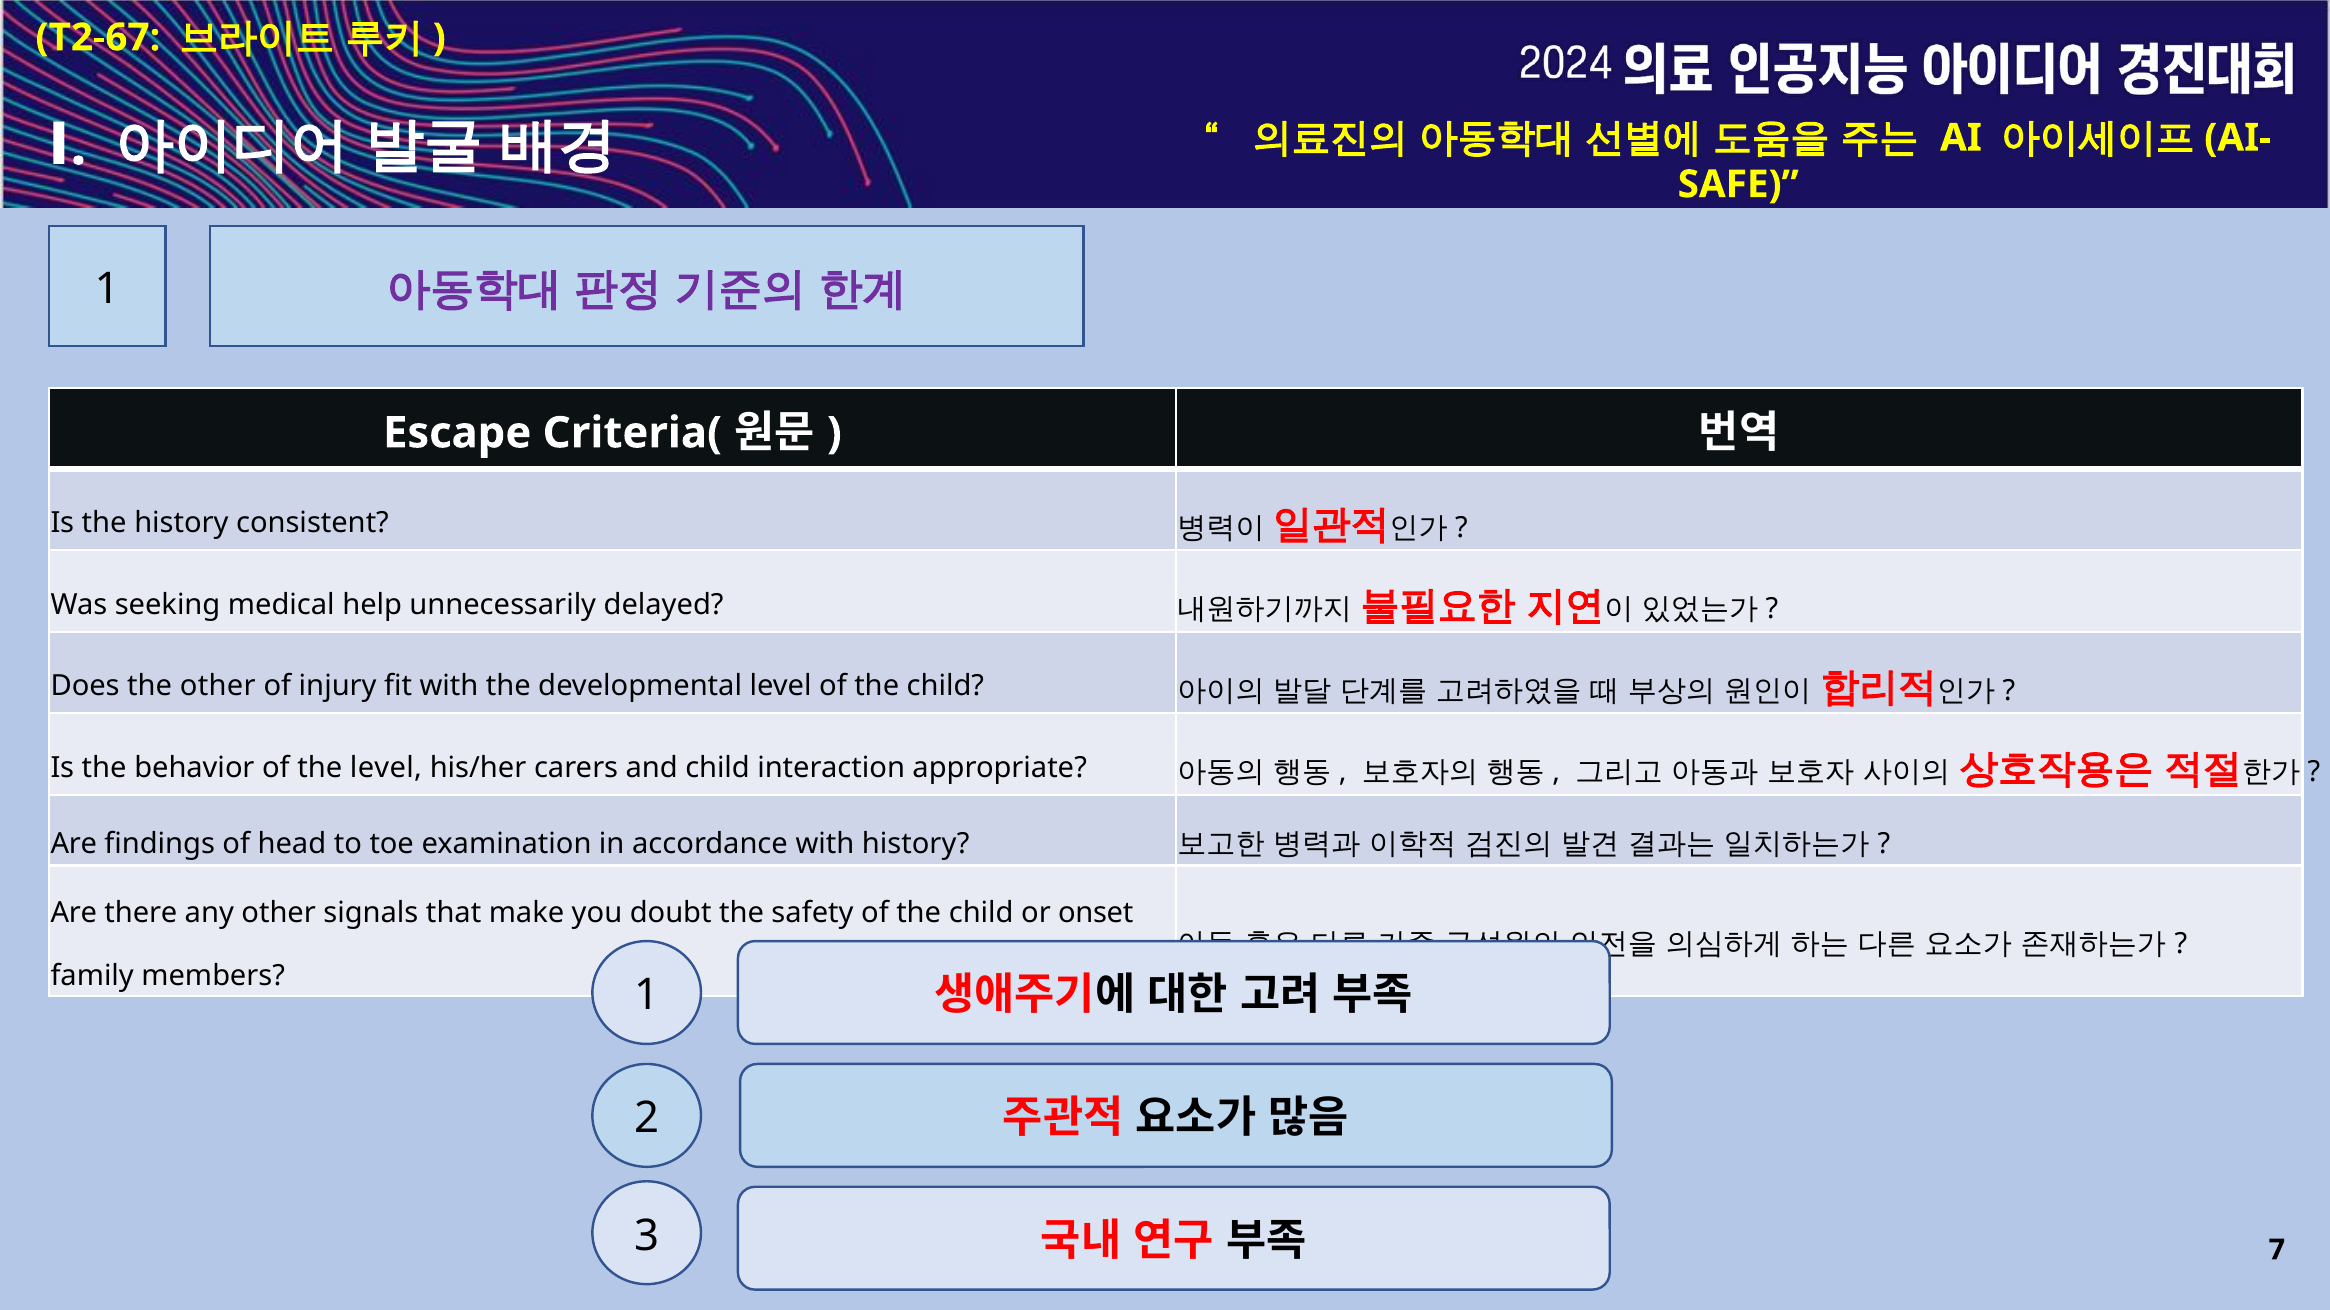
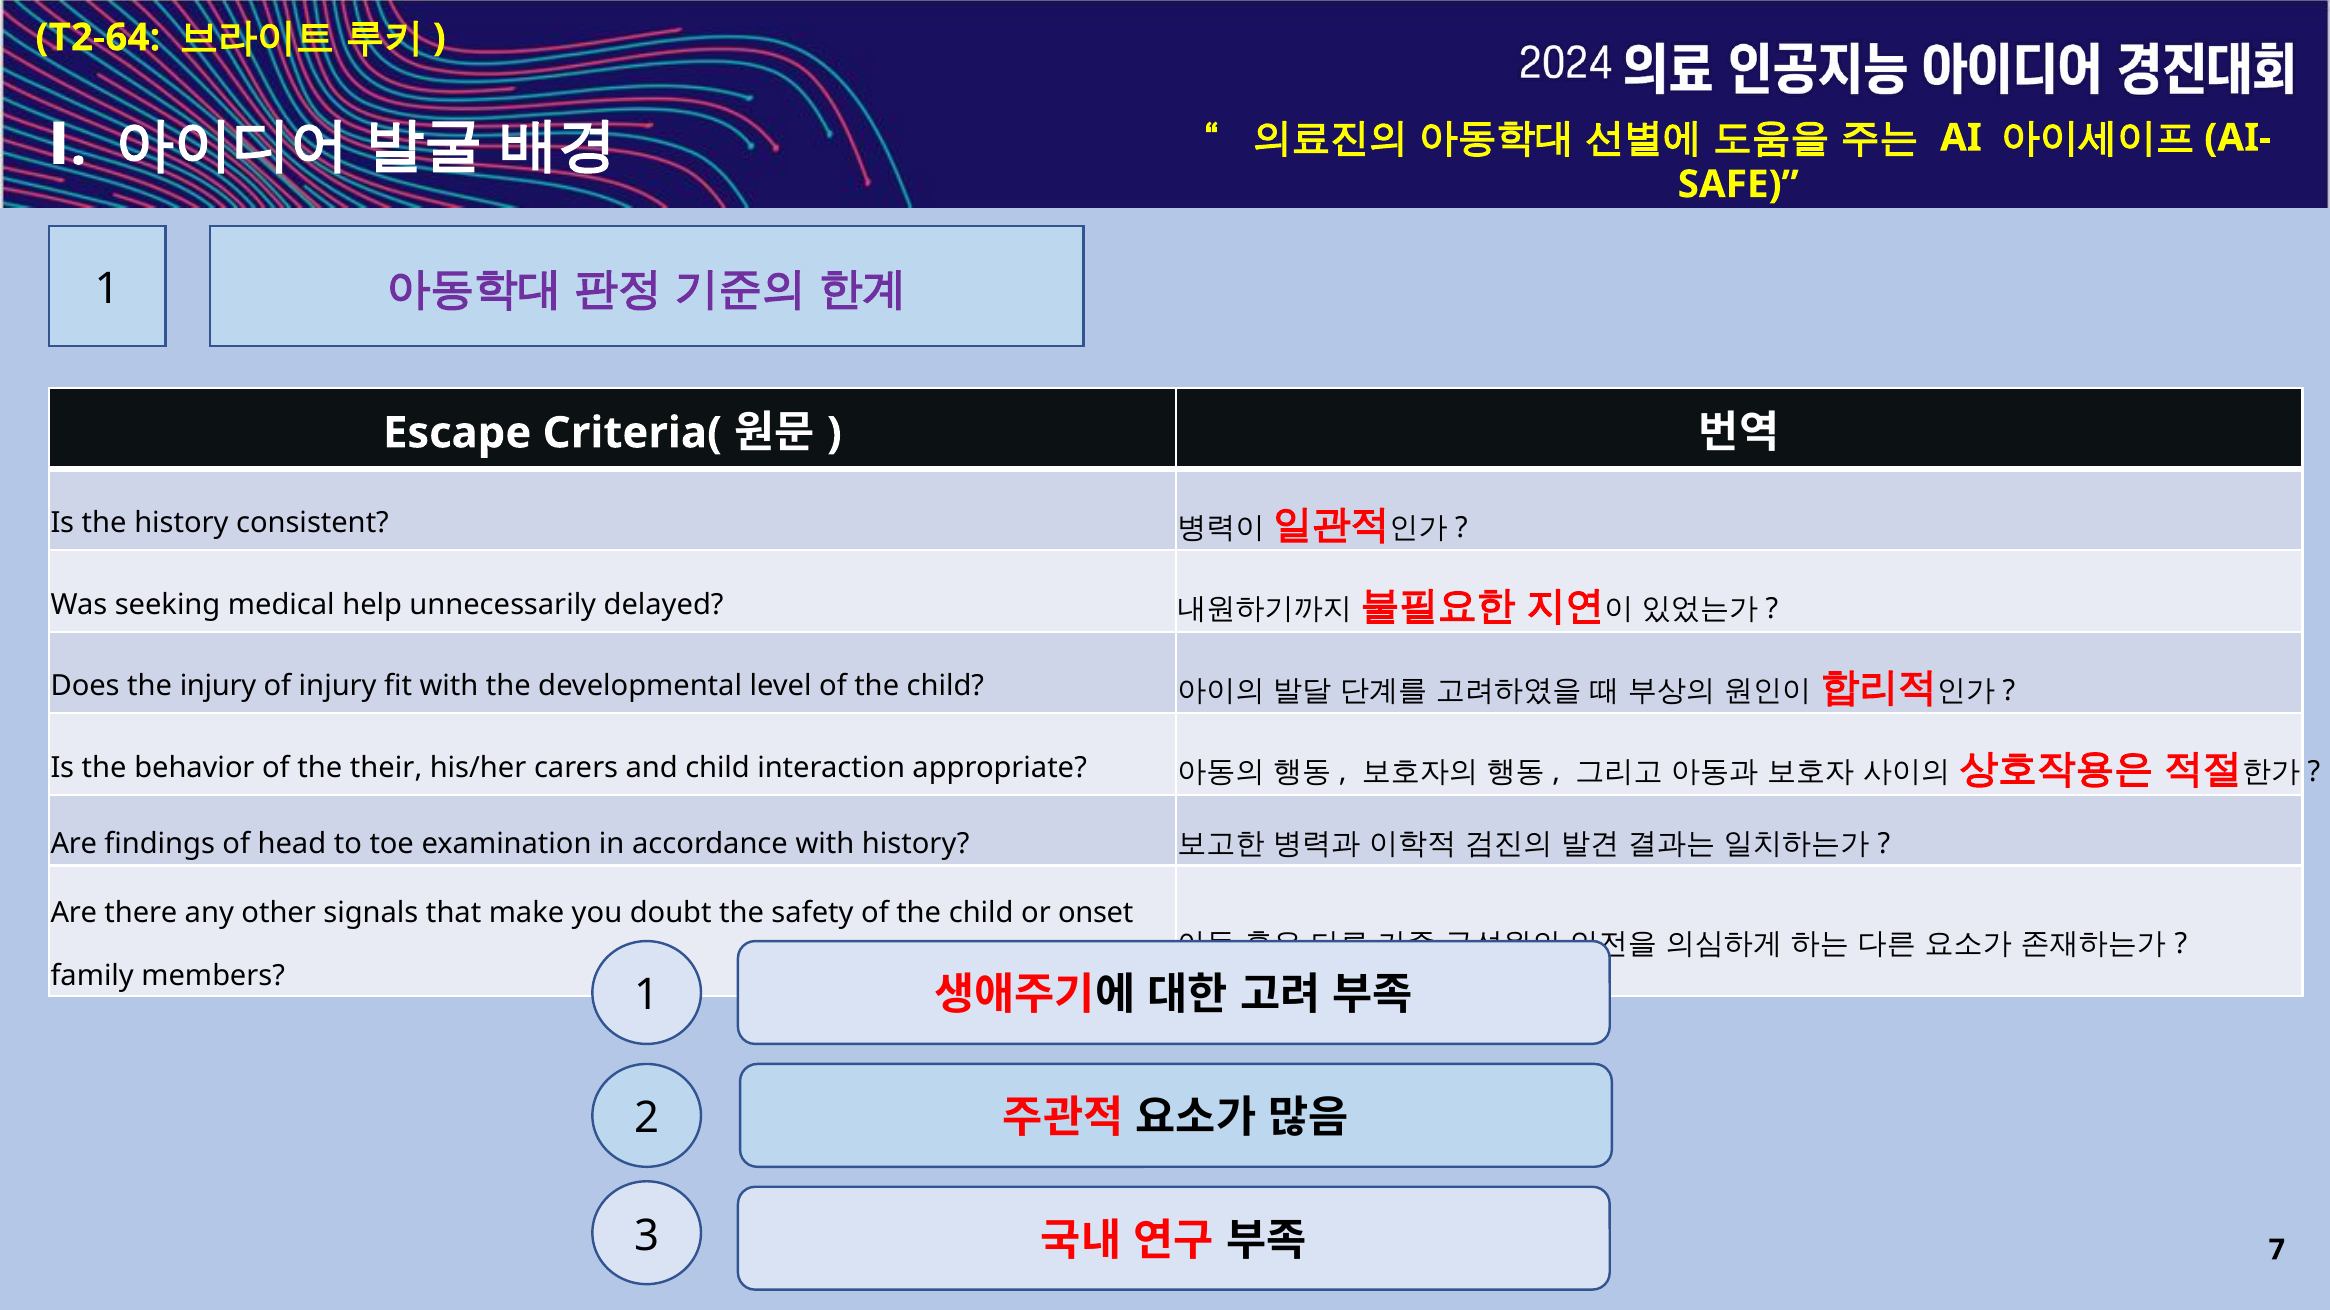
T2-67: T2-67 -> T2-64 (98, 38)
the other: other -> injury (218, 686)
the level: level -> their (386, 768)
